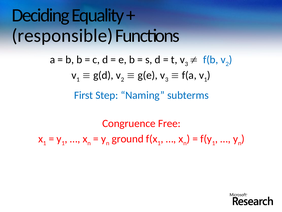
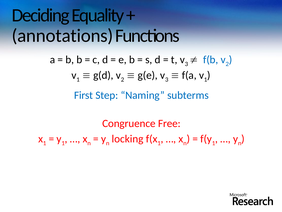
responsible: responsible -> annotations (63, 36)
ground: ground -> locking (128, 139)
